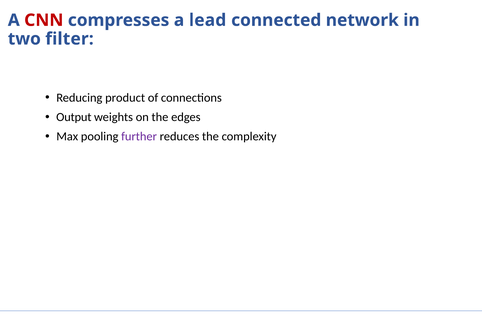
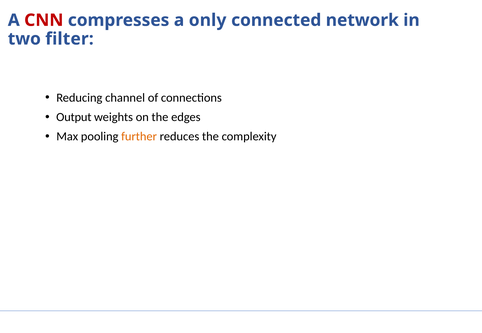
lead: lead -> only (208, 20)
product: product -> channel (125, 98)
further colour: purple -> orange (139, 137)
